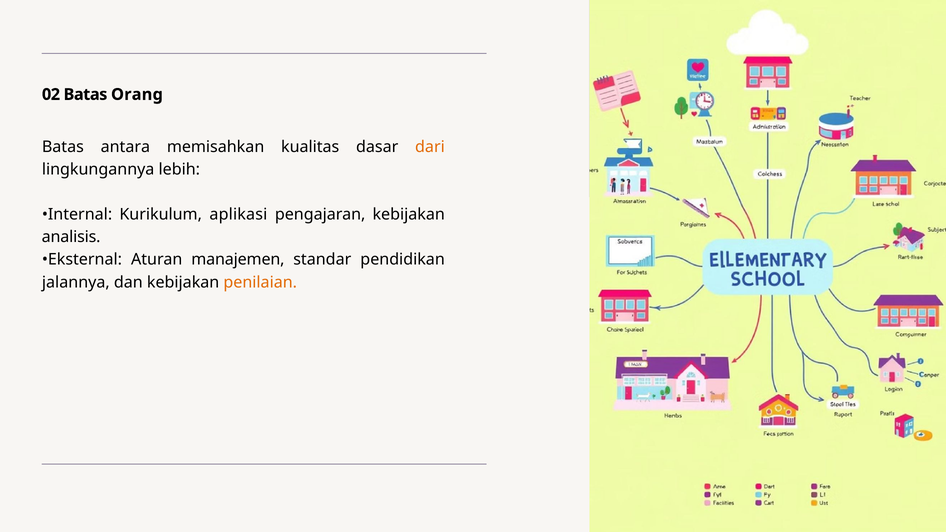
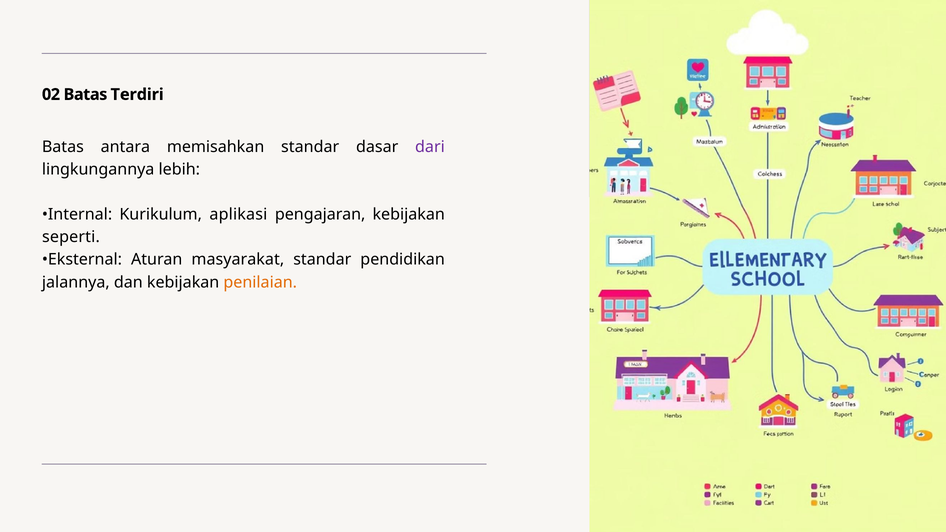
Orang: Orang -> Terdiri (137, 94)
memisahkan kualitas: kualitas -> standar (310, 147)
dari colour: orange -> purple (430, 147)
analisis: analisis -> seperti (71, 237)
manajemen: manajemen -> masyarakat (238, 260)
